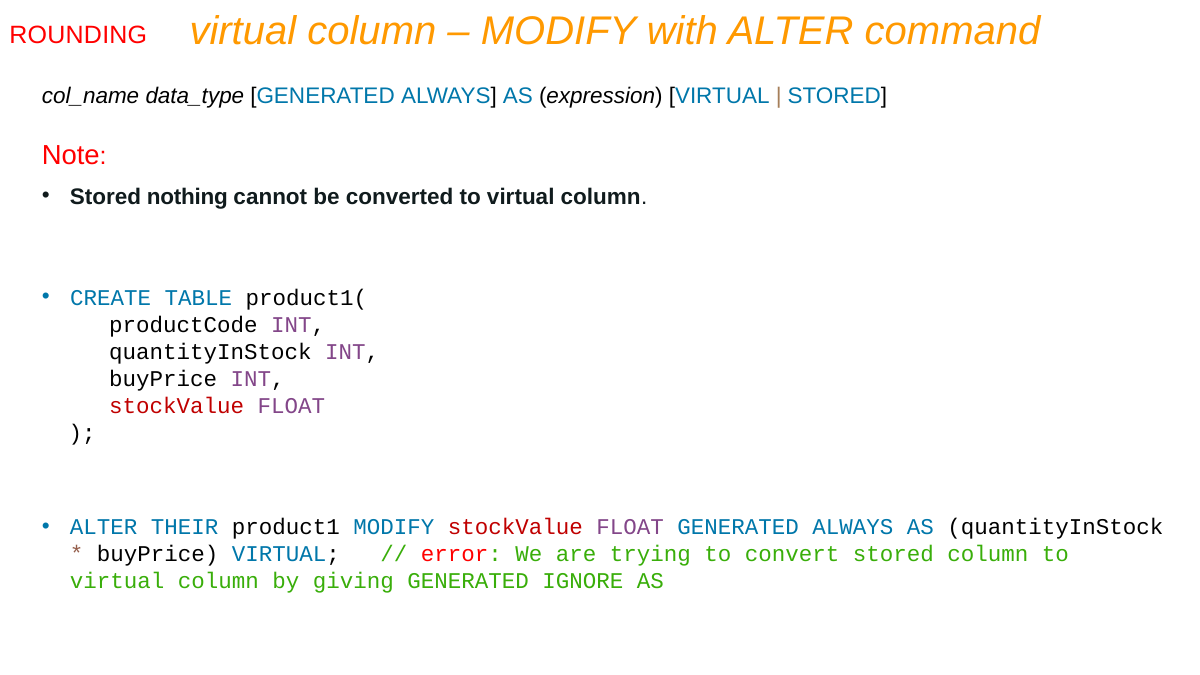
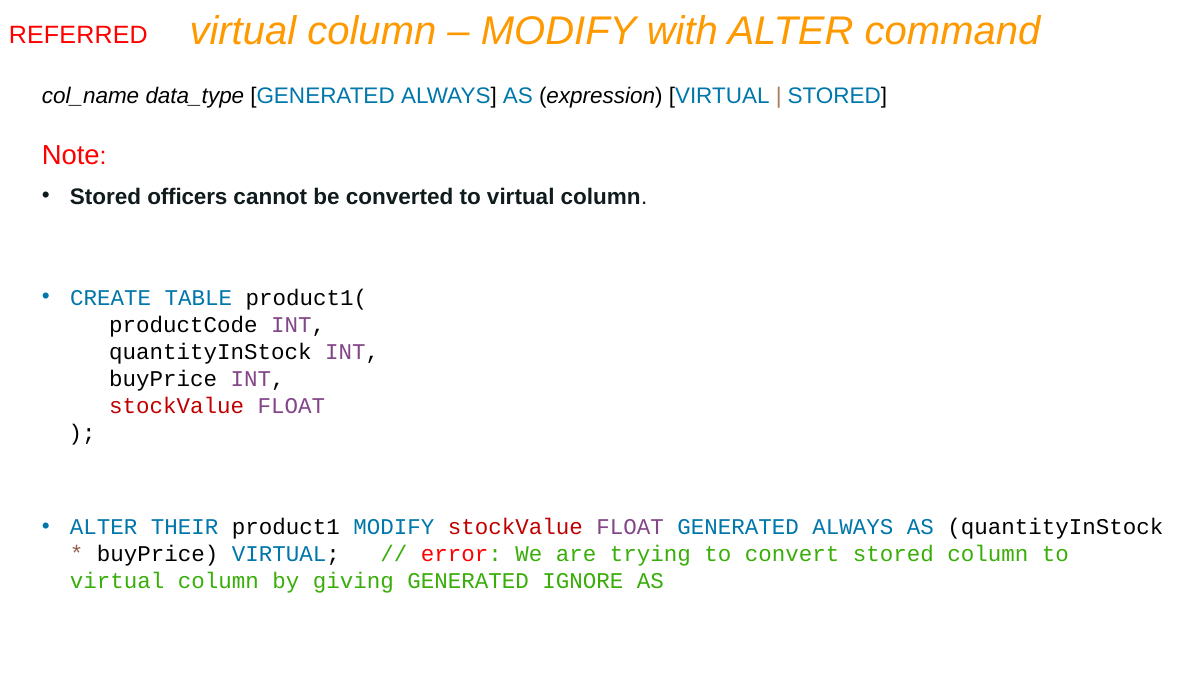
ROUNDING: ROUNDING -> REFERRED (78, 36)
nothing: nothing -> officers (187, 197)
